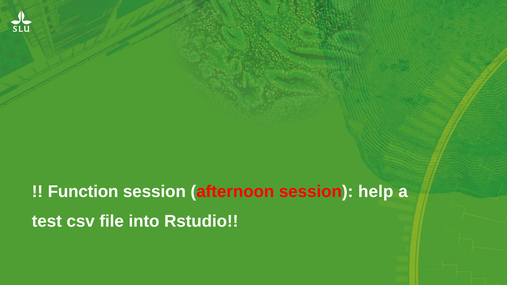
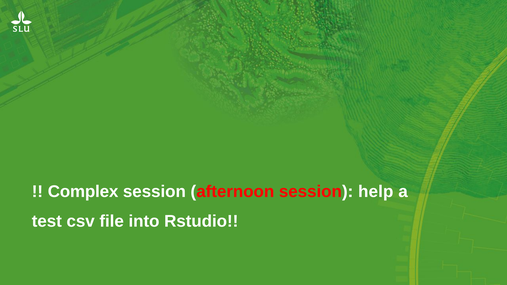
Function: Function -> Complex (83, 192)
